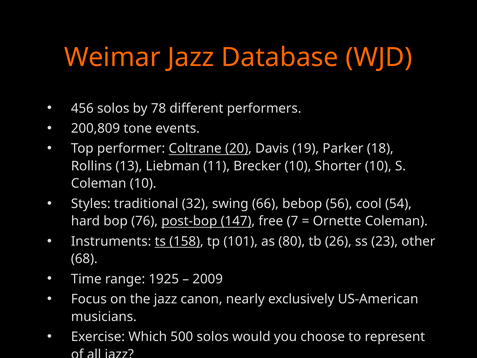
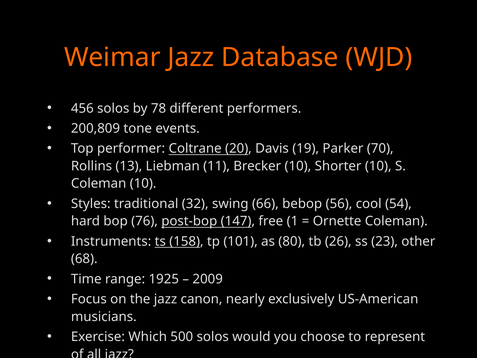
18: 18 -> 70 (380, 149)
7: 7 -> 1 (292, 221)
